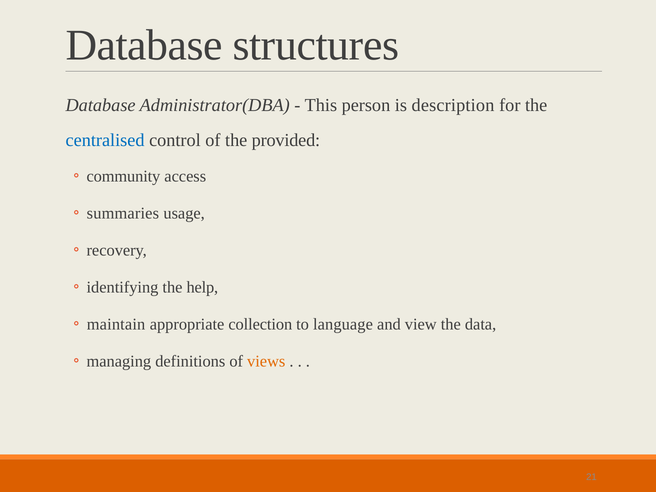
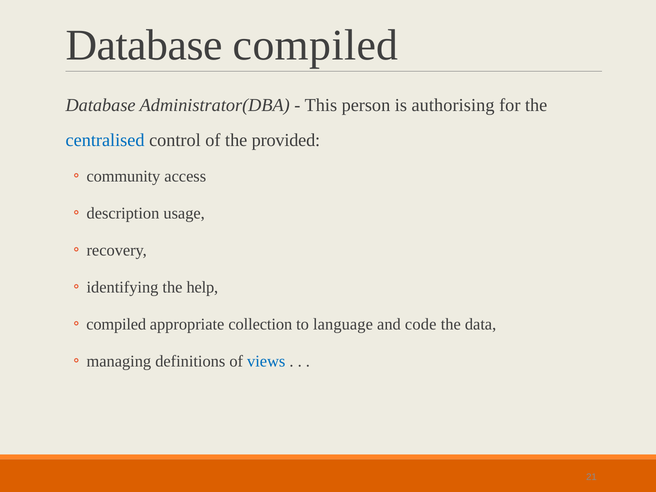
Database structures: structures -> compiled (315, 45)
description: description -> authorising (453, 105)
summaries: summaries -> description (123, 213)
maintain: maintain -> compiled (116, 324)
view: view -> code (421, 324)
views colour: orange -> blue (266, 361)
